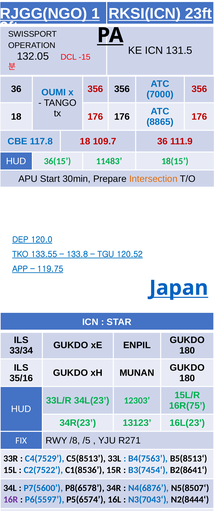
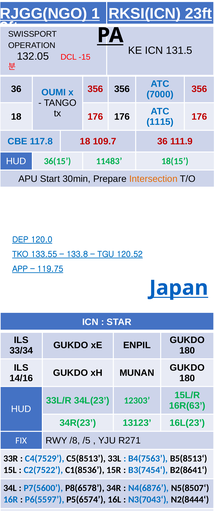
8865: 8865 -> 1115 (160, 122)
35/16: 35/16 -> 14/16 (21, 379)
16R(75: 16R(75 -> 16R(63 (187, 407)
16R colour: purple -> blue (11, 501)
